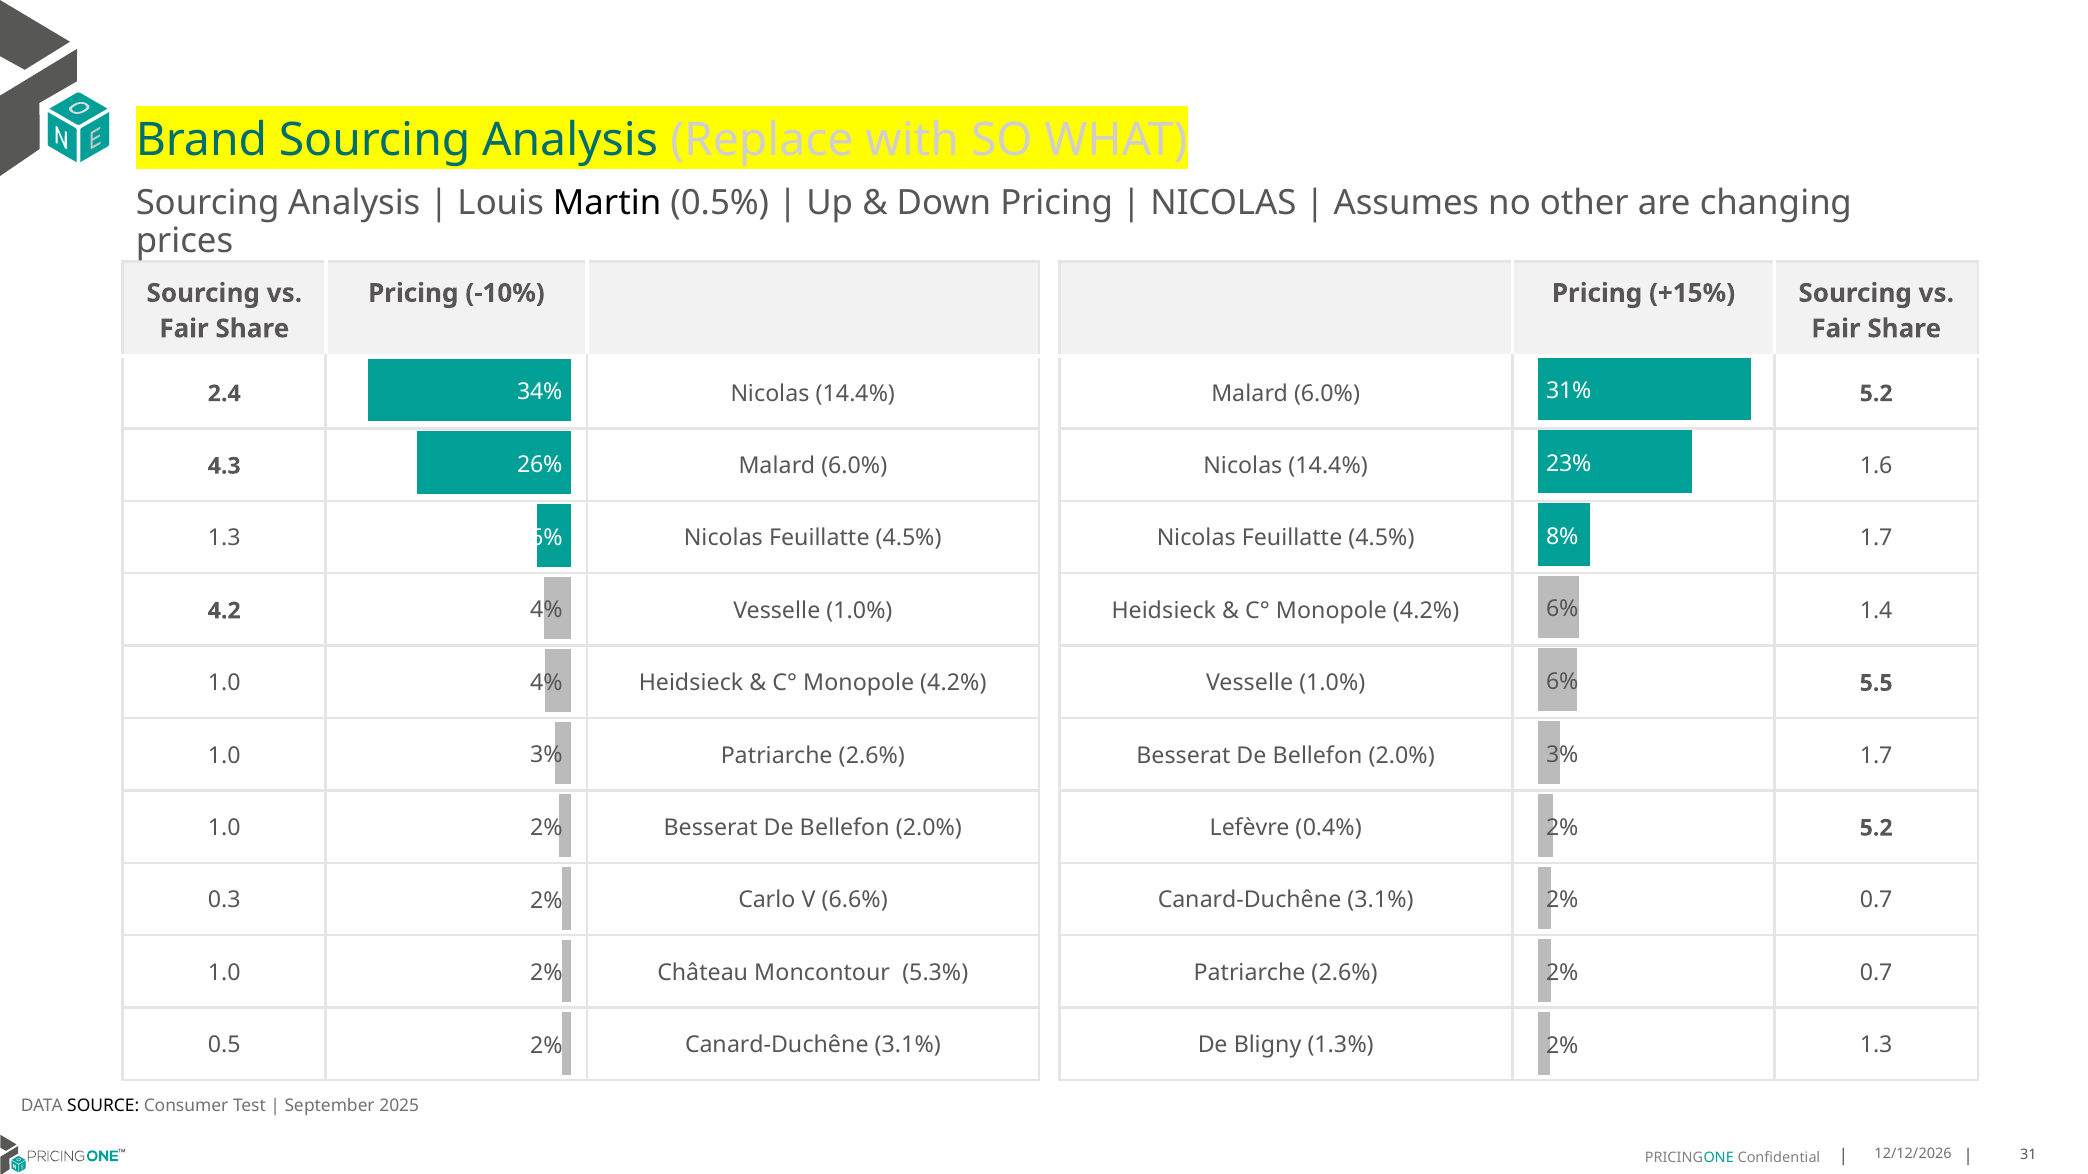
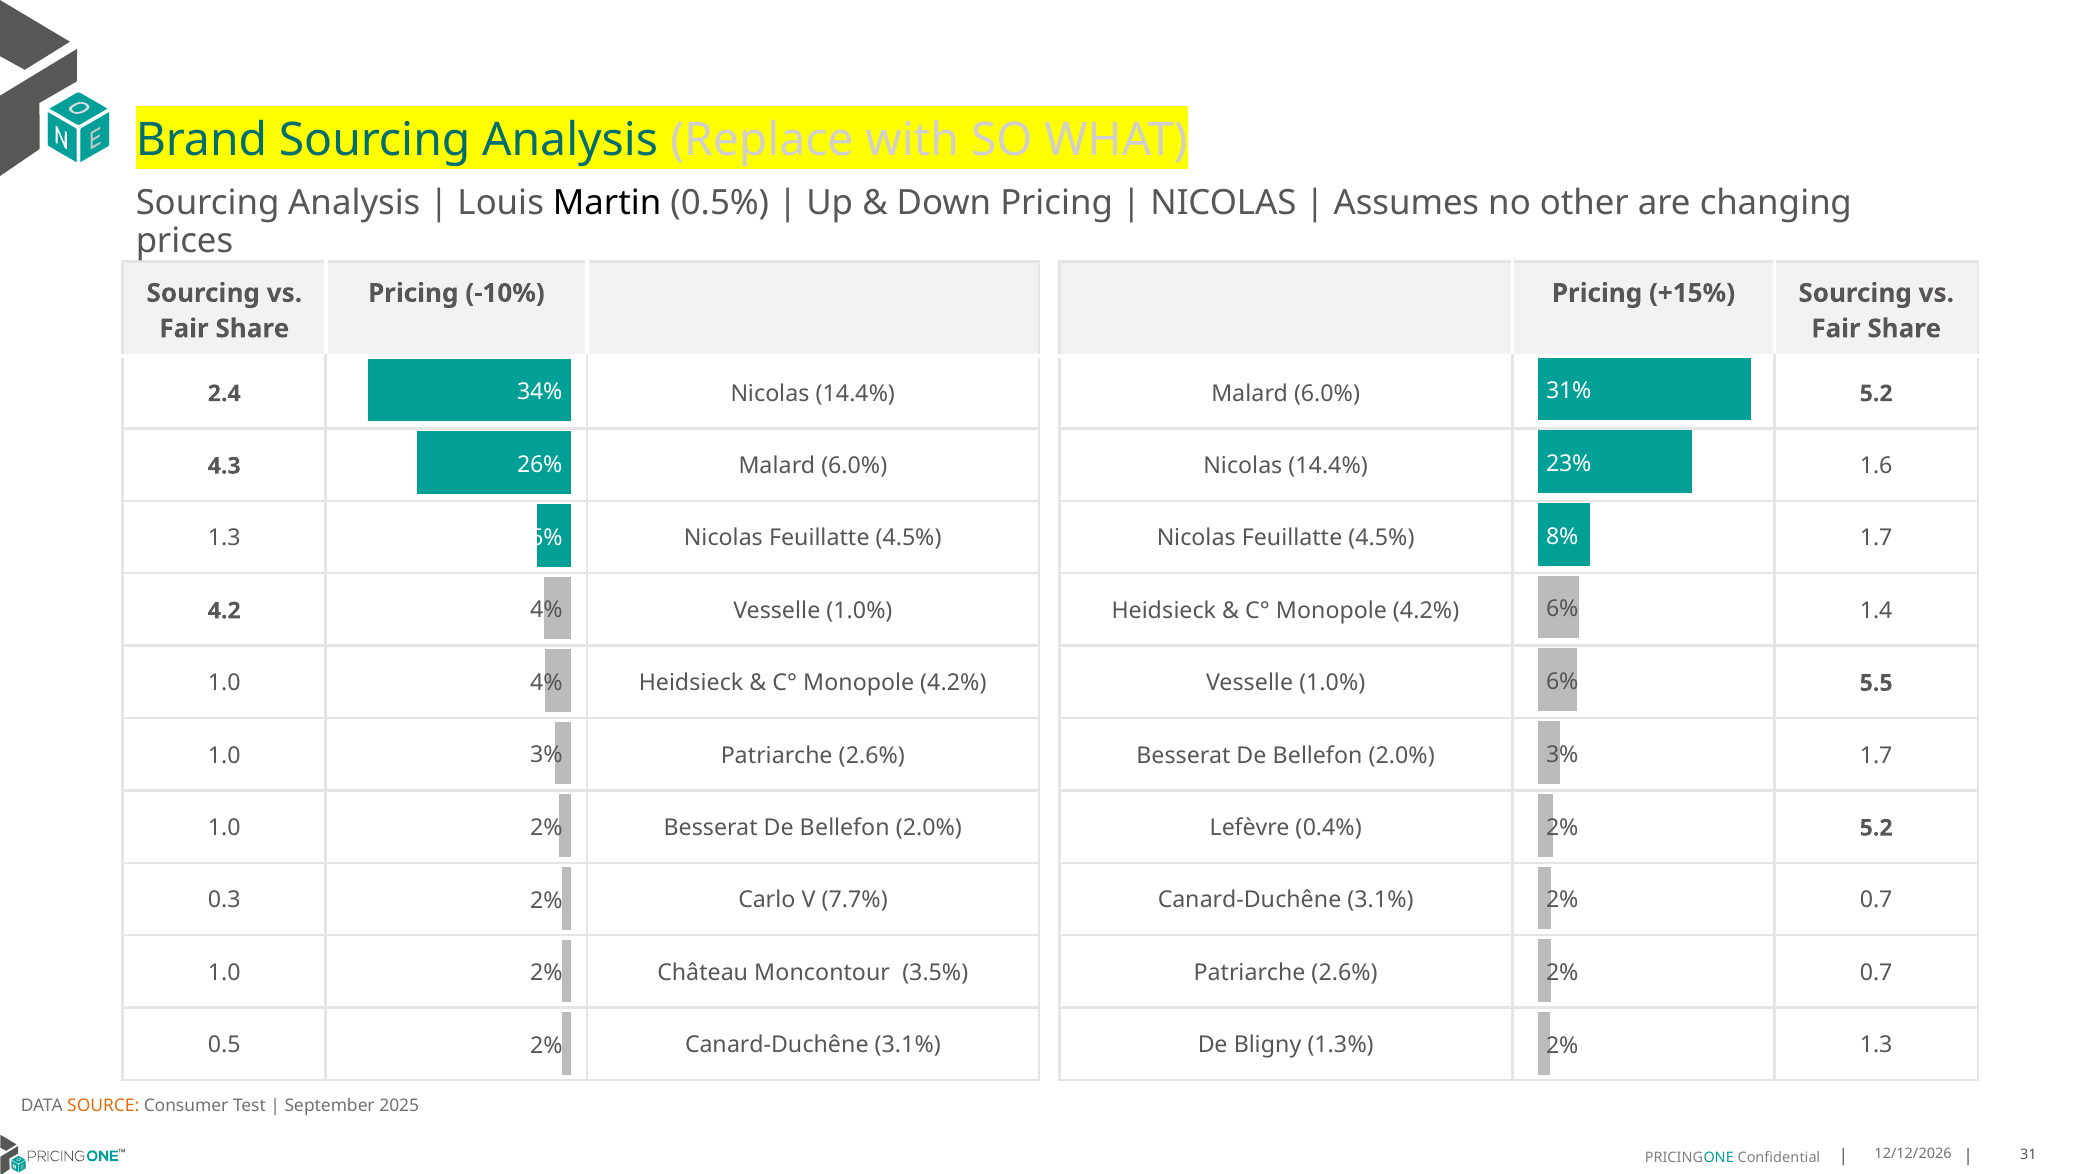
6.6%: 6.6% -> 7.7% (855, 901)
5.3%: 5.3% -> 3.5% (935, 973)
SOURCE colour: black -> orange (103, 1106)
